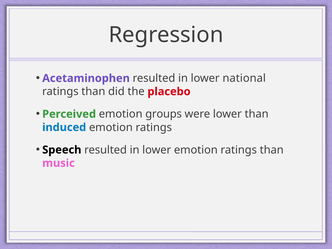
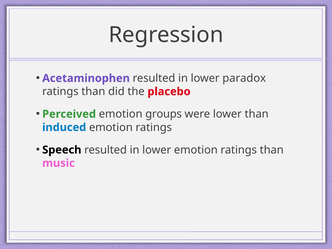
national: national -> paradox (244, 78)
